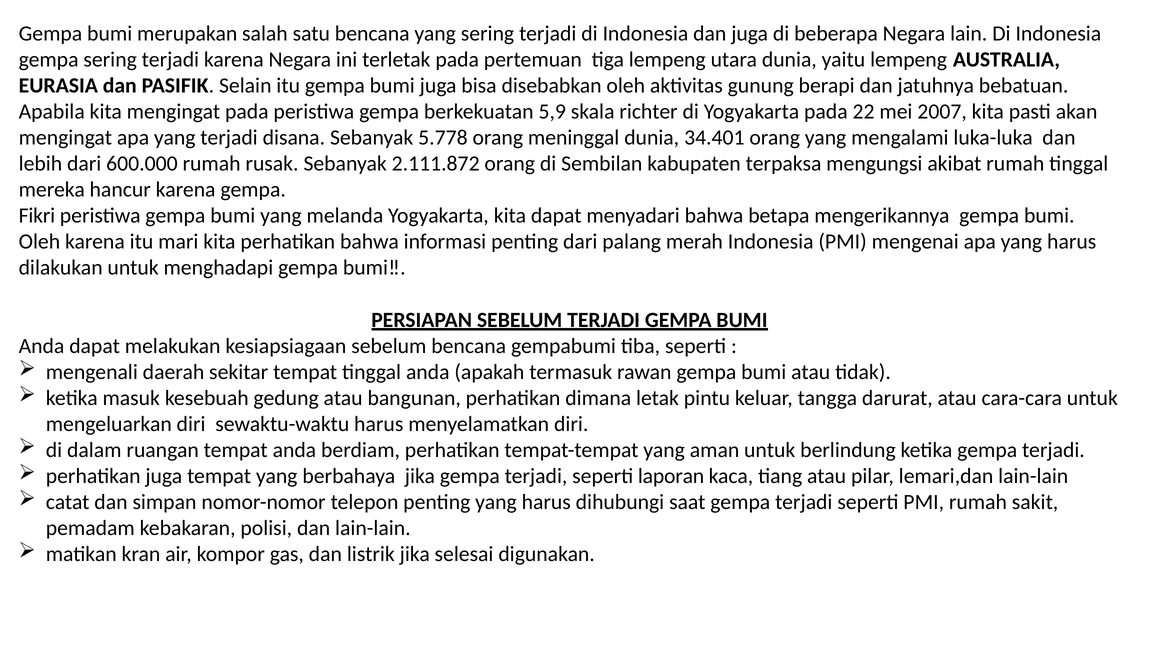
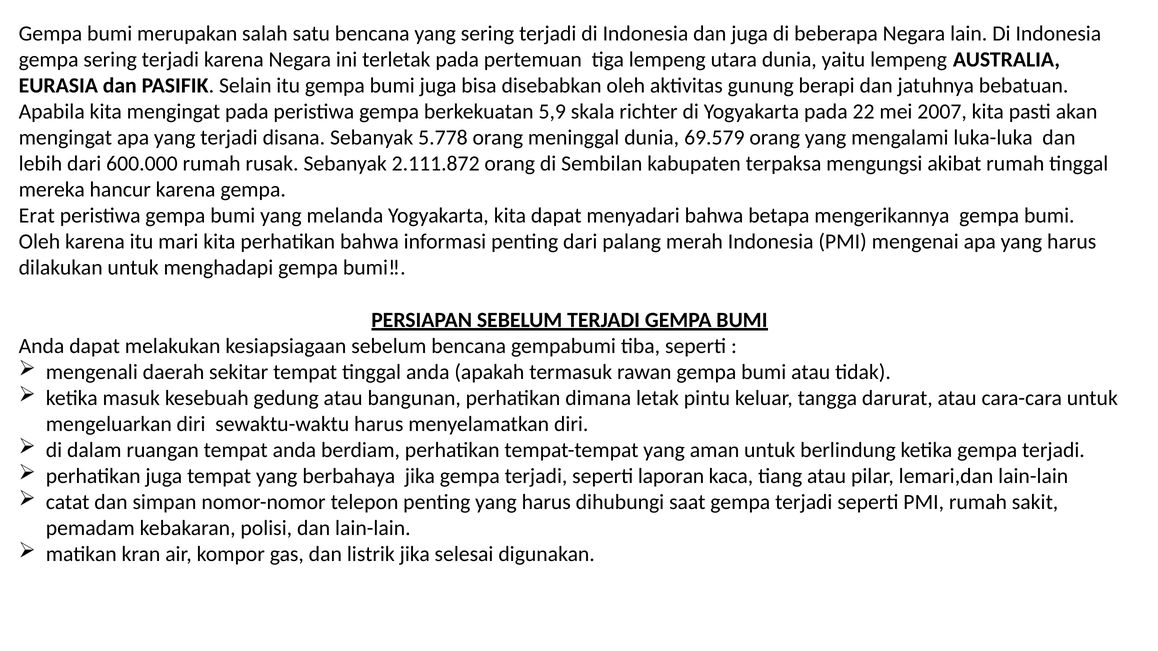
34.401: 34.401 -> 69.579 (714, 138)
Fikri: Fikri -> Erat (37, 216)
